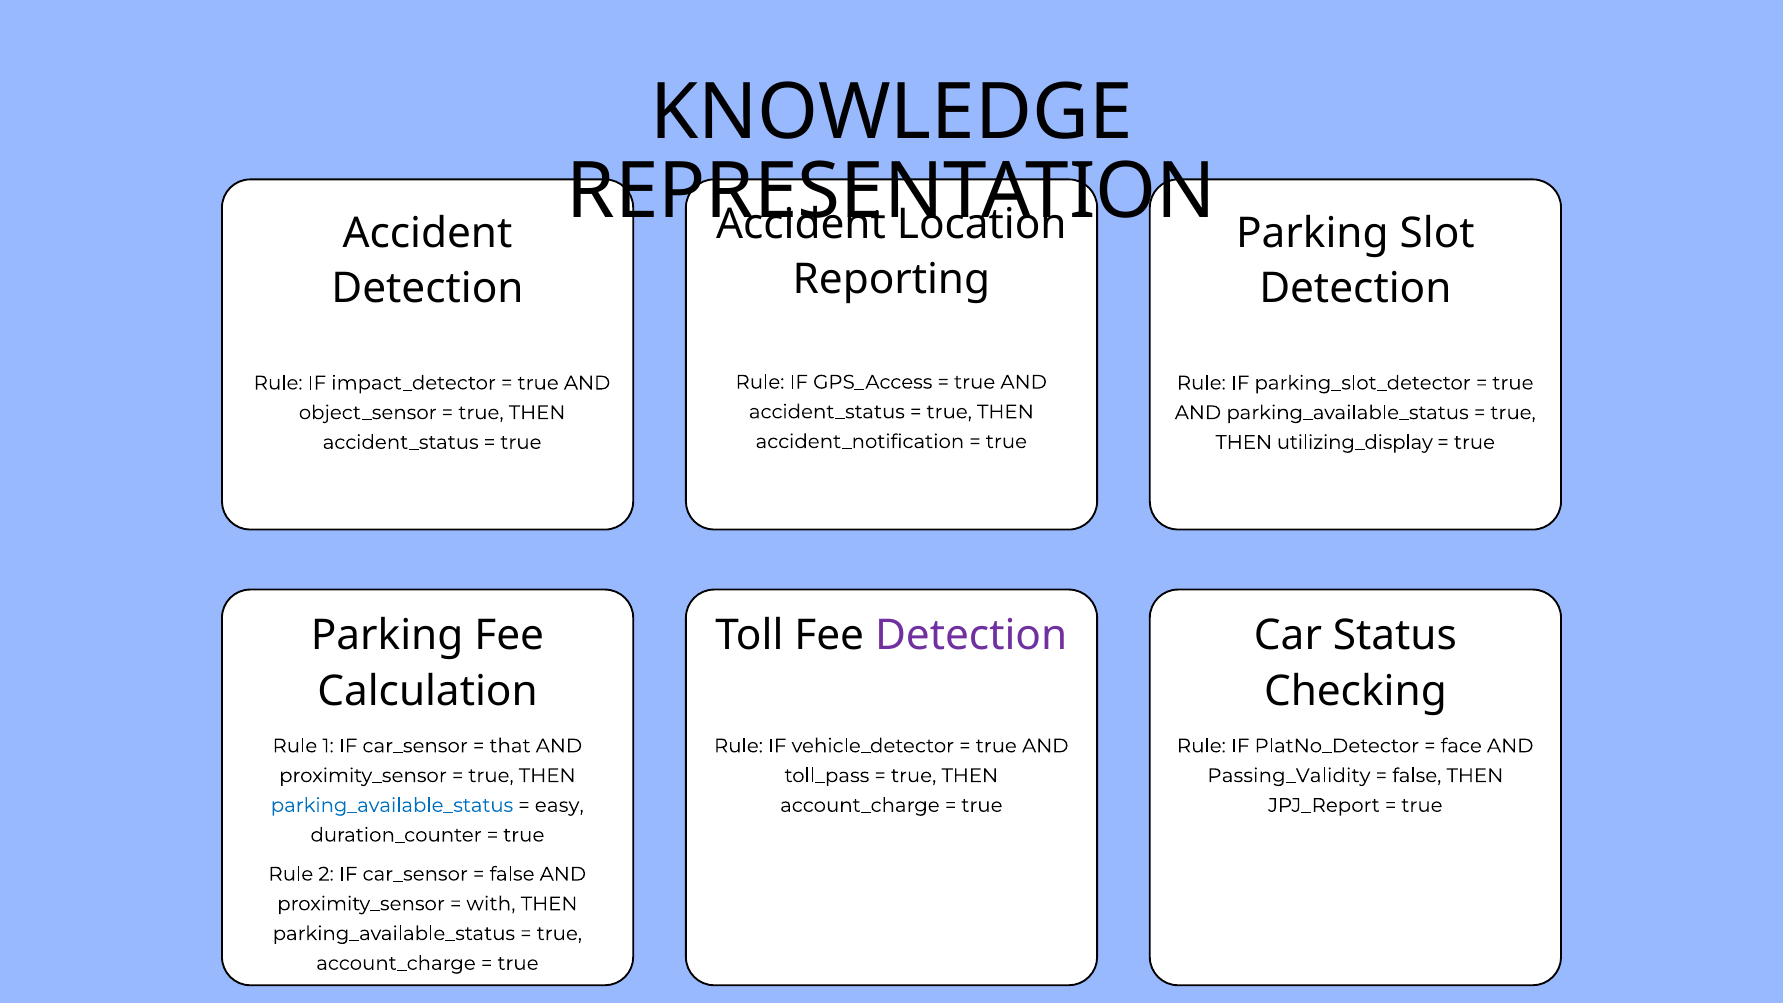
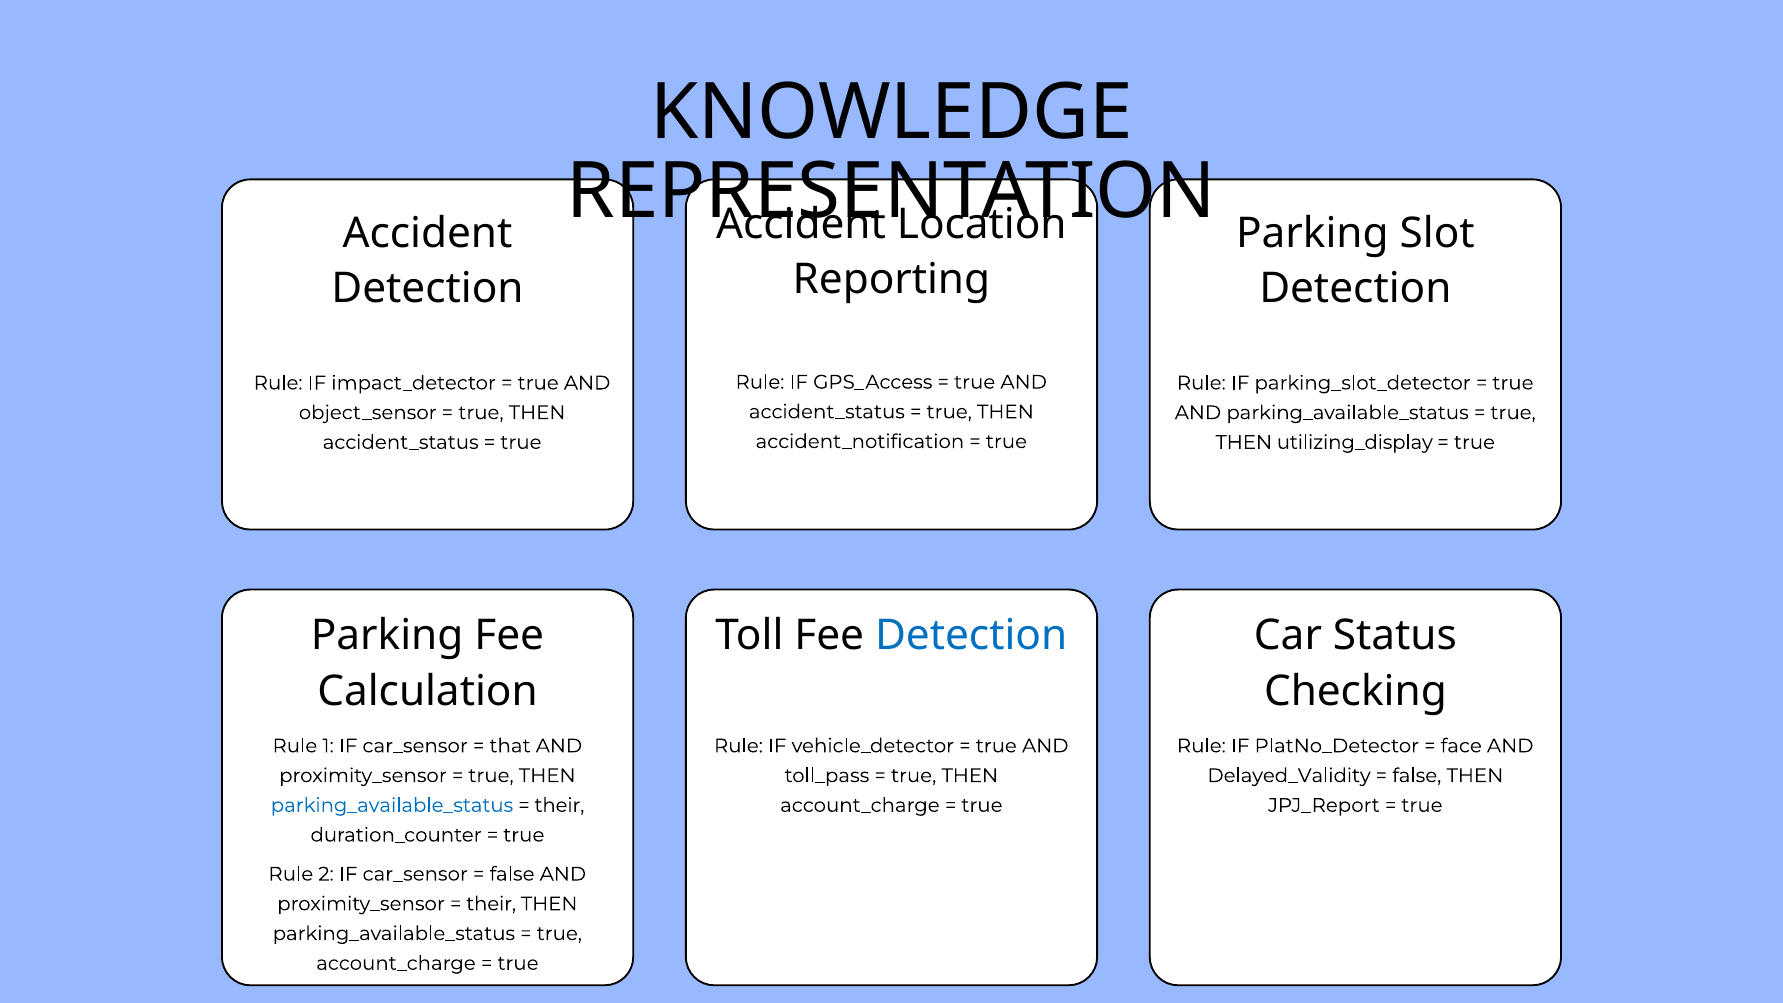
Detection colour: purple -> blue (971, 636)
Passing_Validity: Passing_Validity -> Delayed_Validity (1289, 776)
easy: easy -> their (559, 805)
with: with -> their (491, 904)
